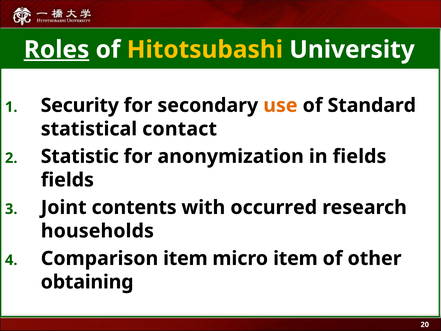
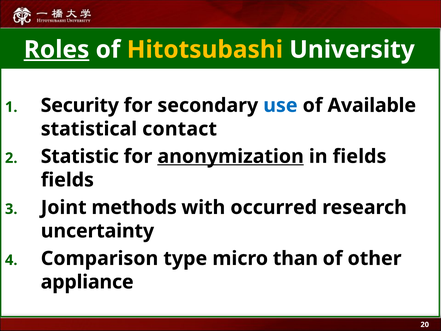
use colour: orange -> blue (280, 105)
Standard: Standard -> Available (372, 105)
anonymization underline: none -> present (231, 156)
contents: contents -> methods (134, 207)
households: households -> uncertainty (97, 231)
Comparison item: item -> type (185, 258)
micro item: item -> than (295, 258)
obtaining: obtaining -> appliance (87, 282)
